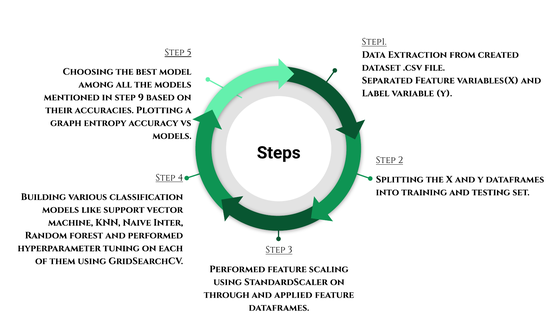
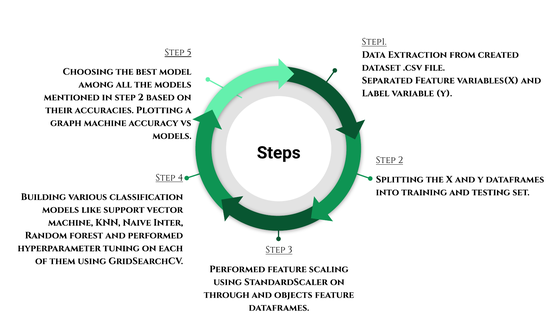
in step 9: 9 -> 2 (141, 97)
graph entropy: entropy -> machine (105, 123)
applied: applied -> objects (293, 295)
